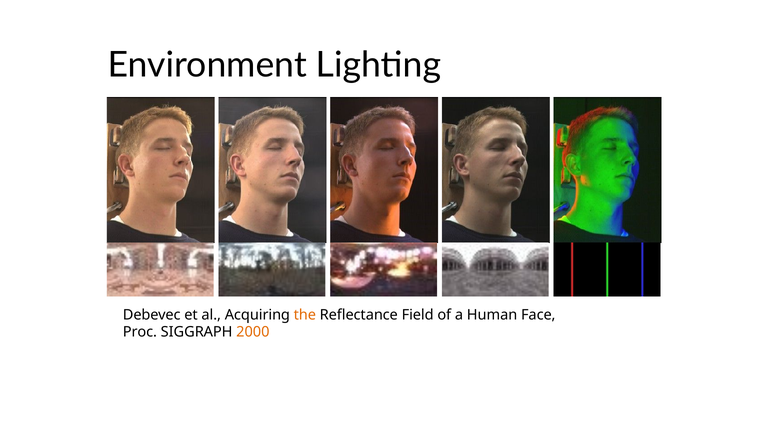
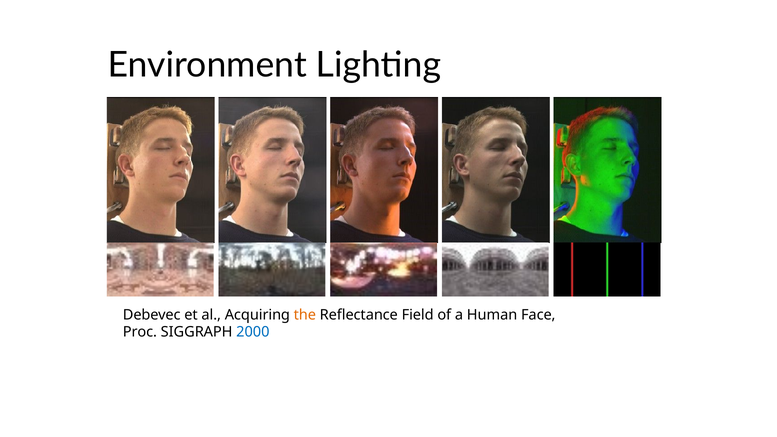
2000 colour: orange -> blue (253, 332)
